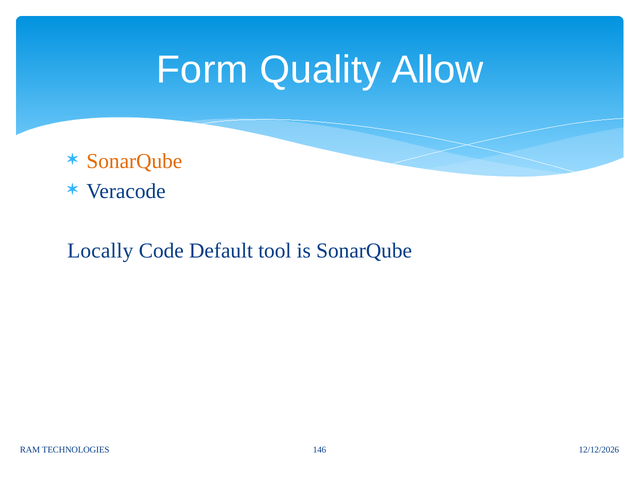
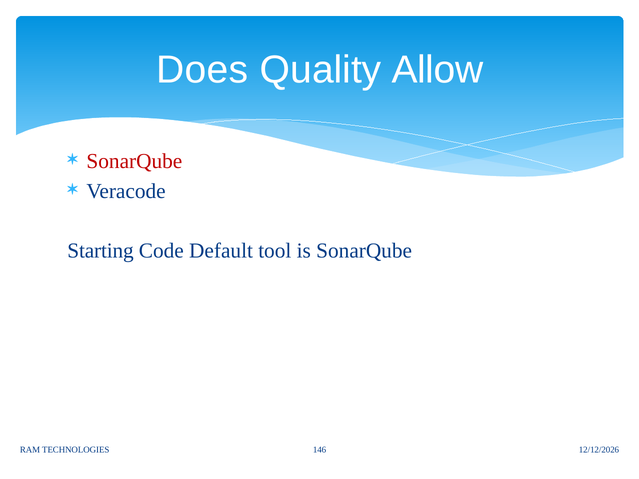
Form: Form -> Does (202, 70)
SonarQube colour: orange -> red (134, 161)
Locally: Locally -> Starting (100, 251)
